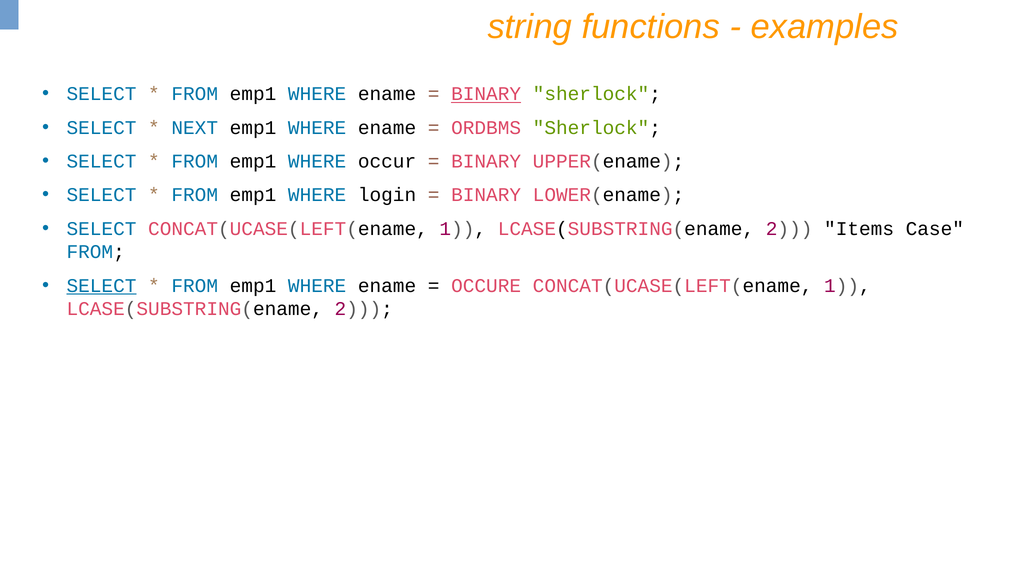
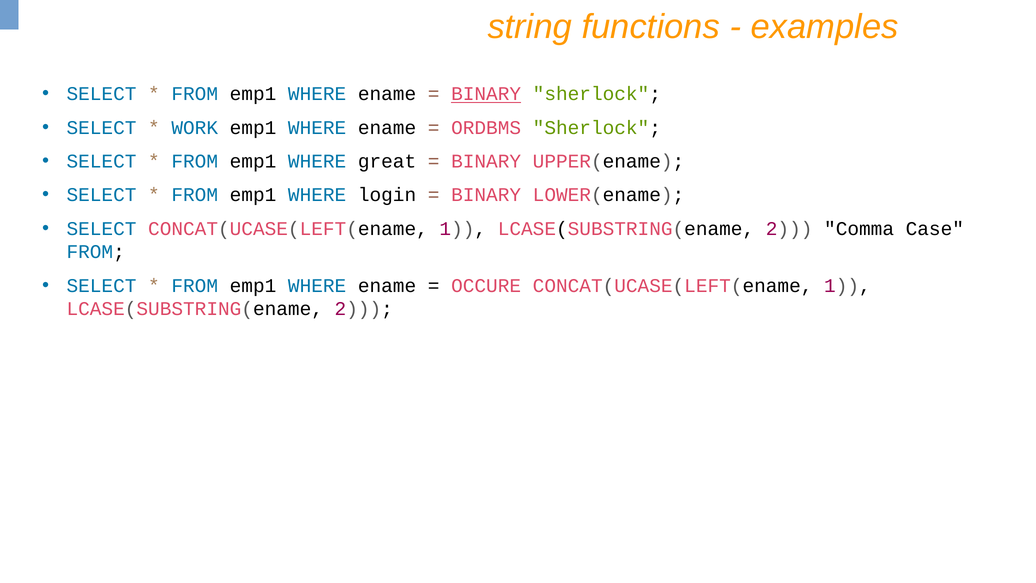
NEXT: NEXT -> WORK (195, 128)
occur: occur -> great (387, 161)
Items: Items -> Comma (859, 229)
SELECT underline: present -> none (101, 286)
